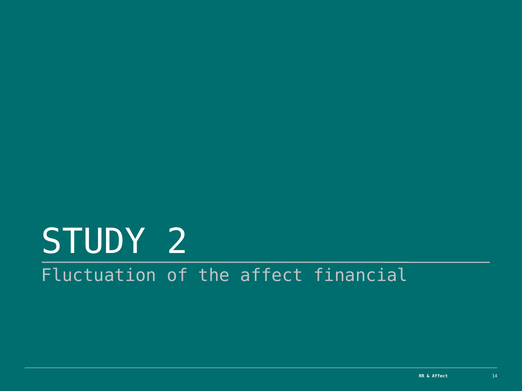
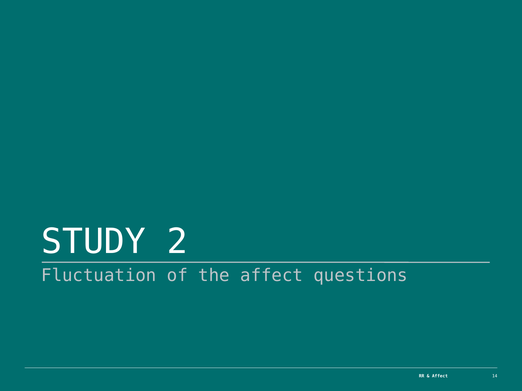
financial: financial -> questions (361, 276)
